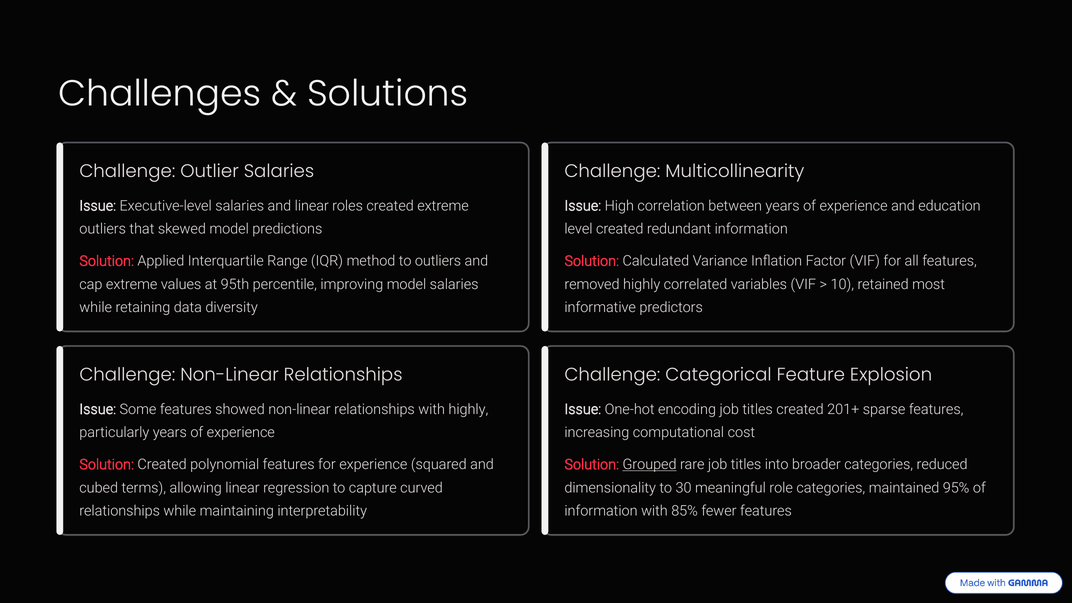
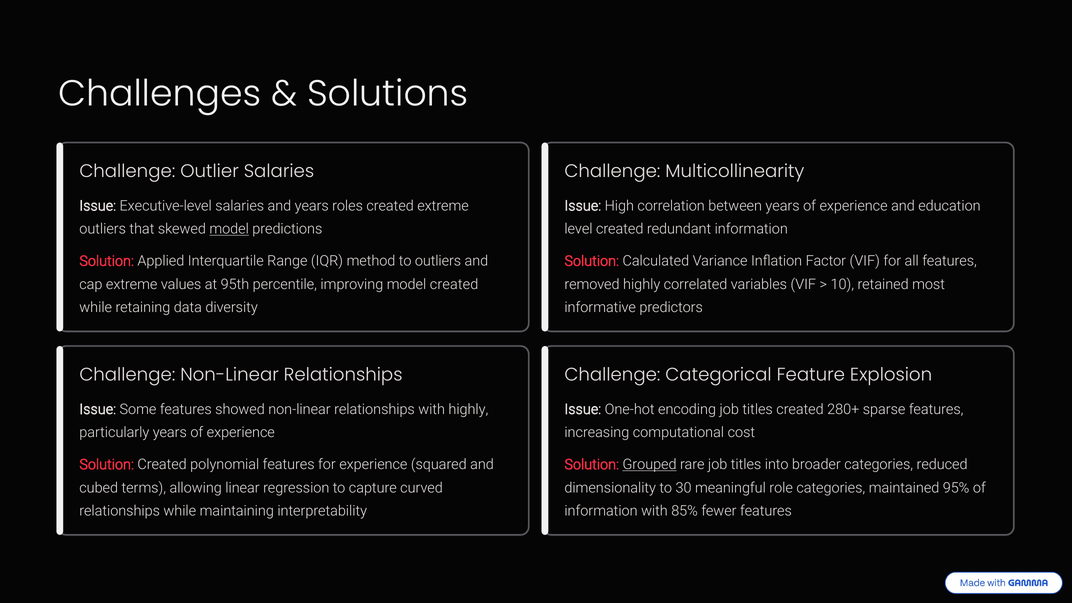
and linear: linear -> years (312, 206)
model underline: none -> present (229, 229)
model salaries: salaries -> created (454, 284)
201+: 201+ -> 280+ (843, 409)
